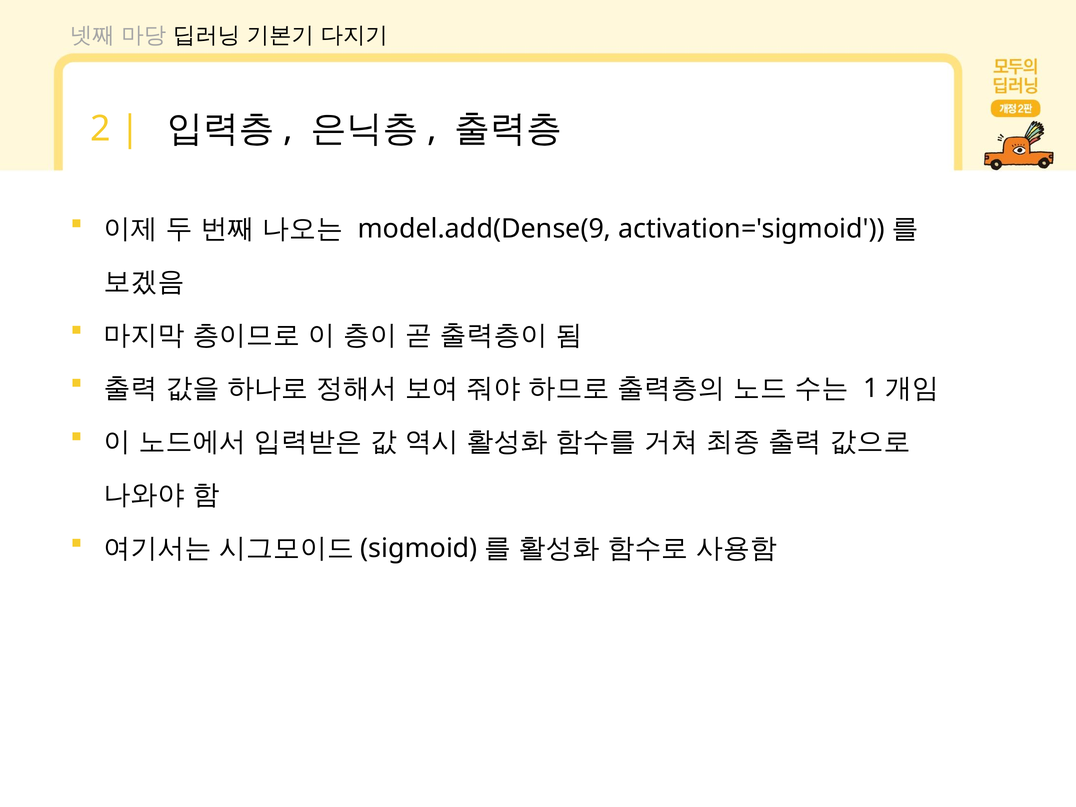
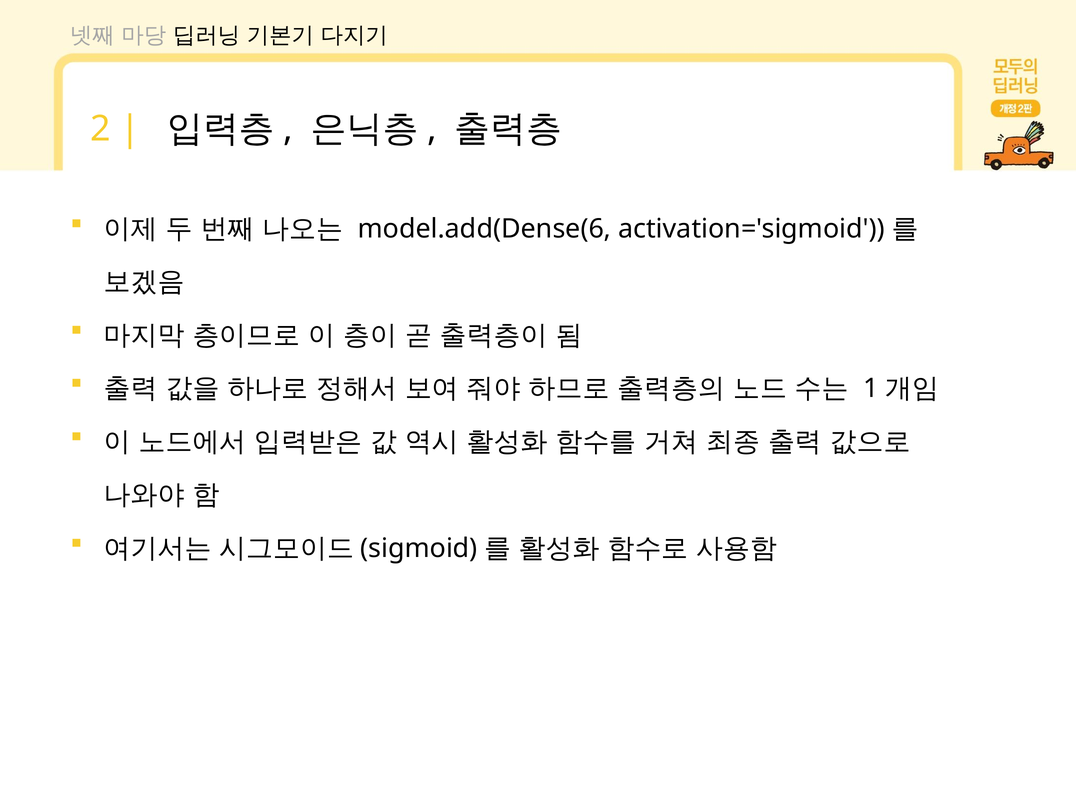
model.add(Dense(9: model.add(Dense(9 -> model.add(Dense(6 (484, 229)
